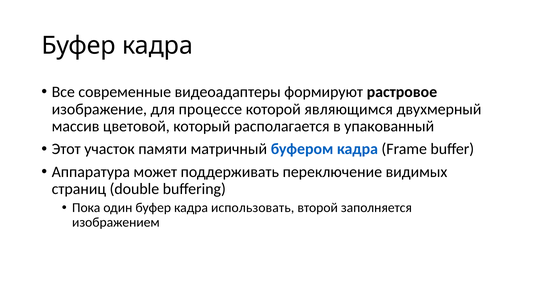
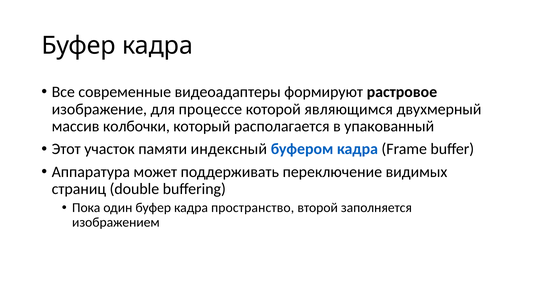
цветовой: цветовой -> колбочки (136, 126)
матричный: матричный -> индексный (229, 149)
использовать: использовать -> пространство (253, 208)
